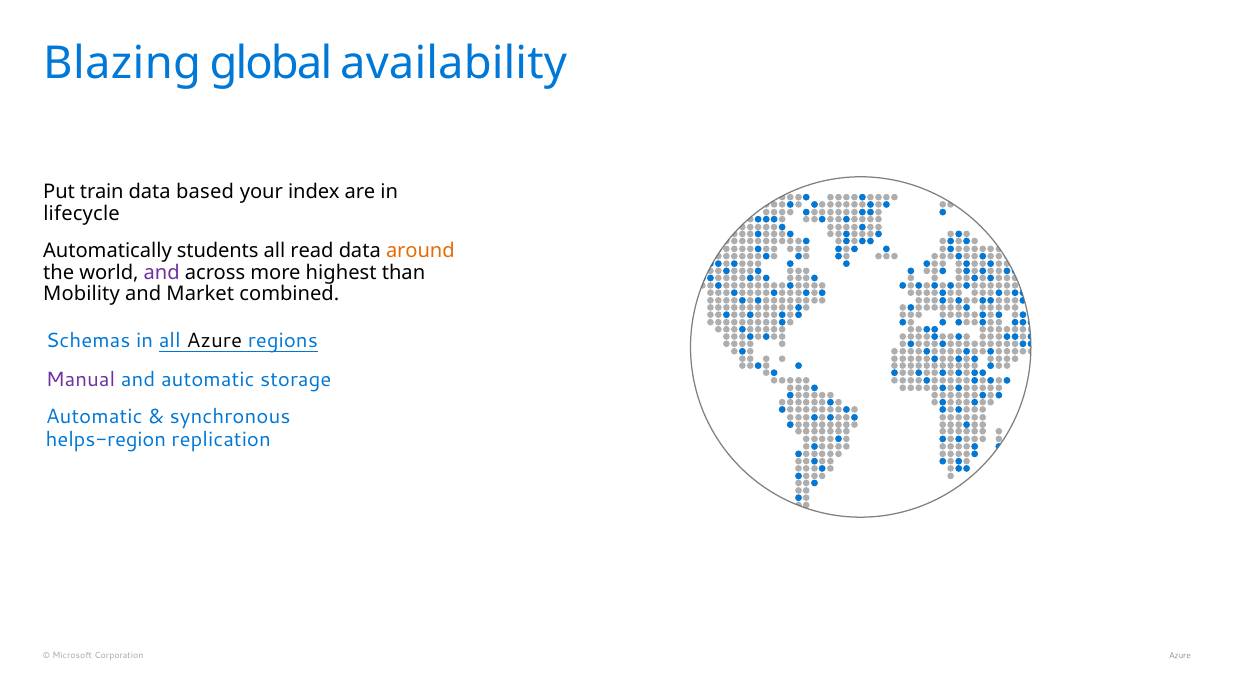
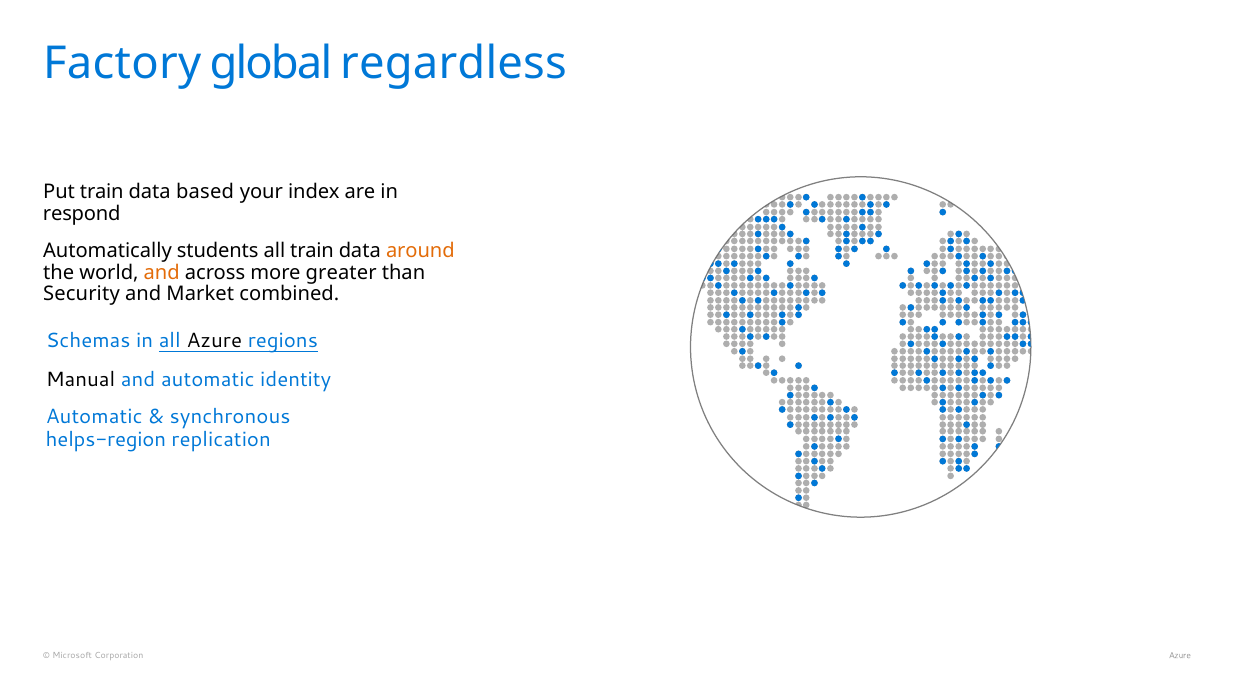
Blazing: Blazing -> Factory (122, 63)
availability: availability -> regardless (454, 63)
lifecycle: lifecycle -> respond (82, 214)
all read: read -> train (312, 251)
and colour: purple -> orange (162, 273)
highest: highest -> greater (341, 273)
Mobility: Mobility -> Security (81, 294)
Manual colour: purple -> black (81, 380)
storage: storage -> identity (296, 380)
